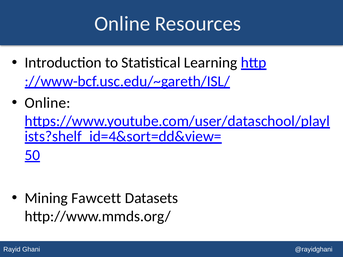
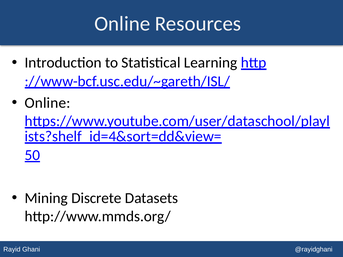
Fawcett: Fawcett -> Discrete (96, 198)
